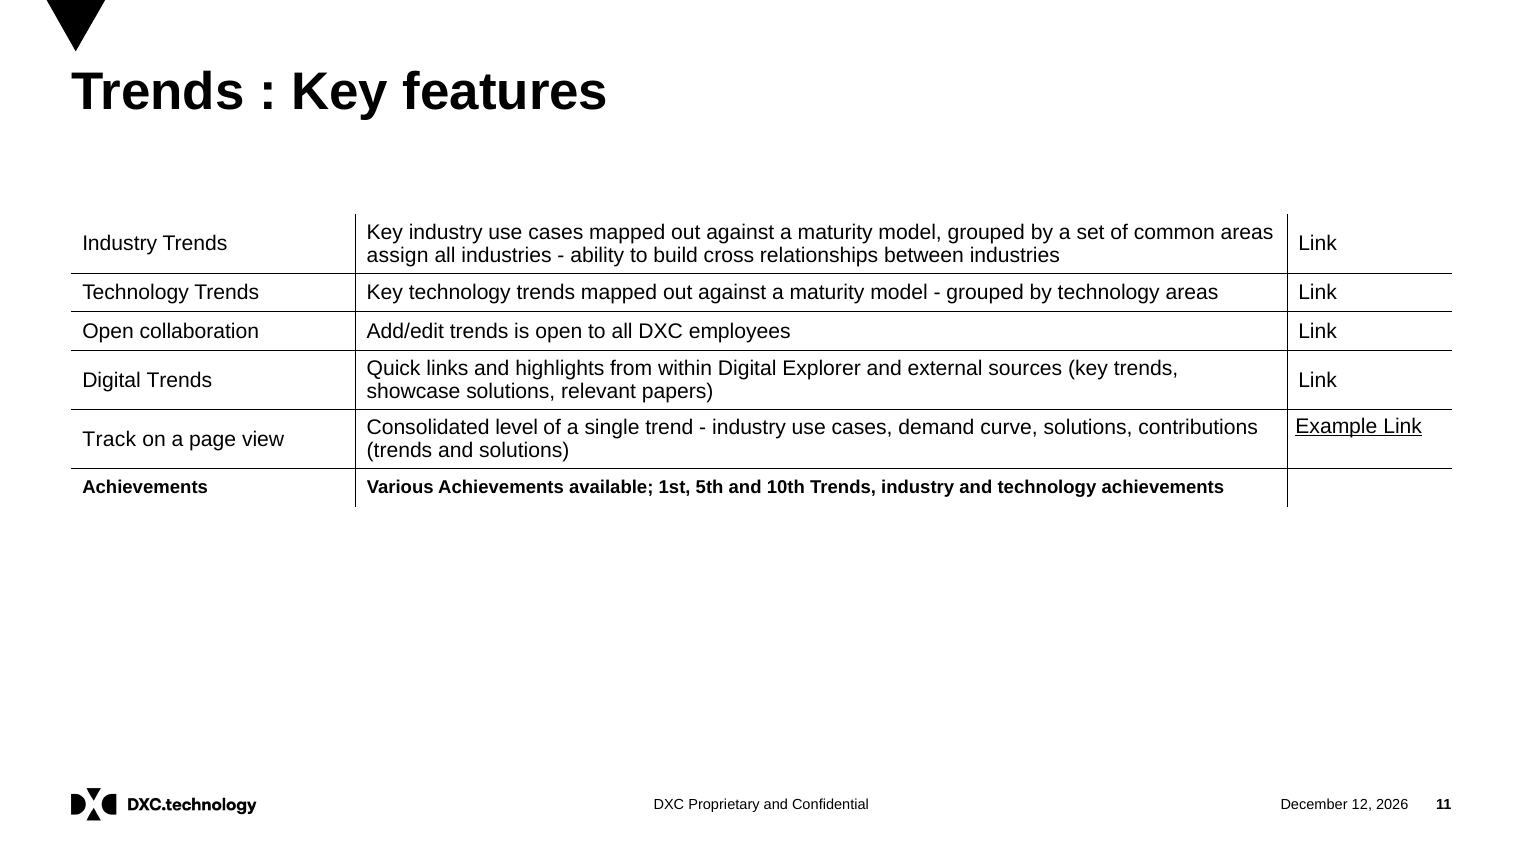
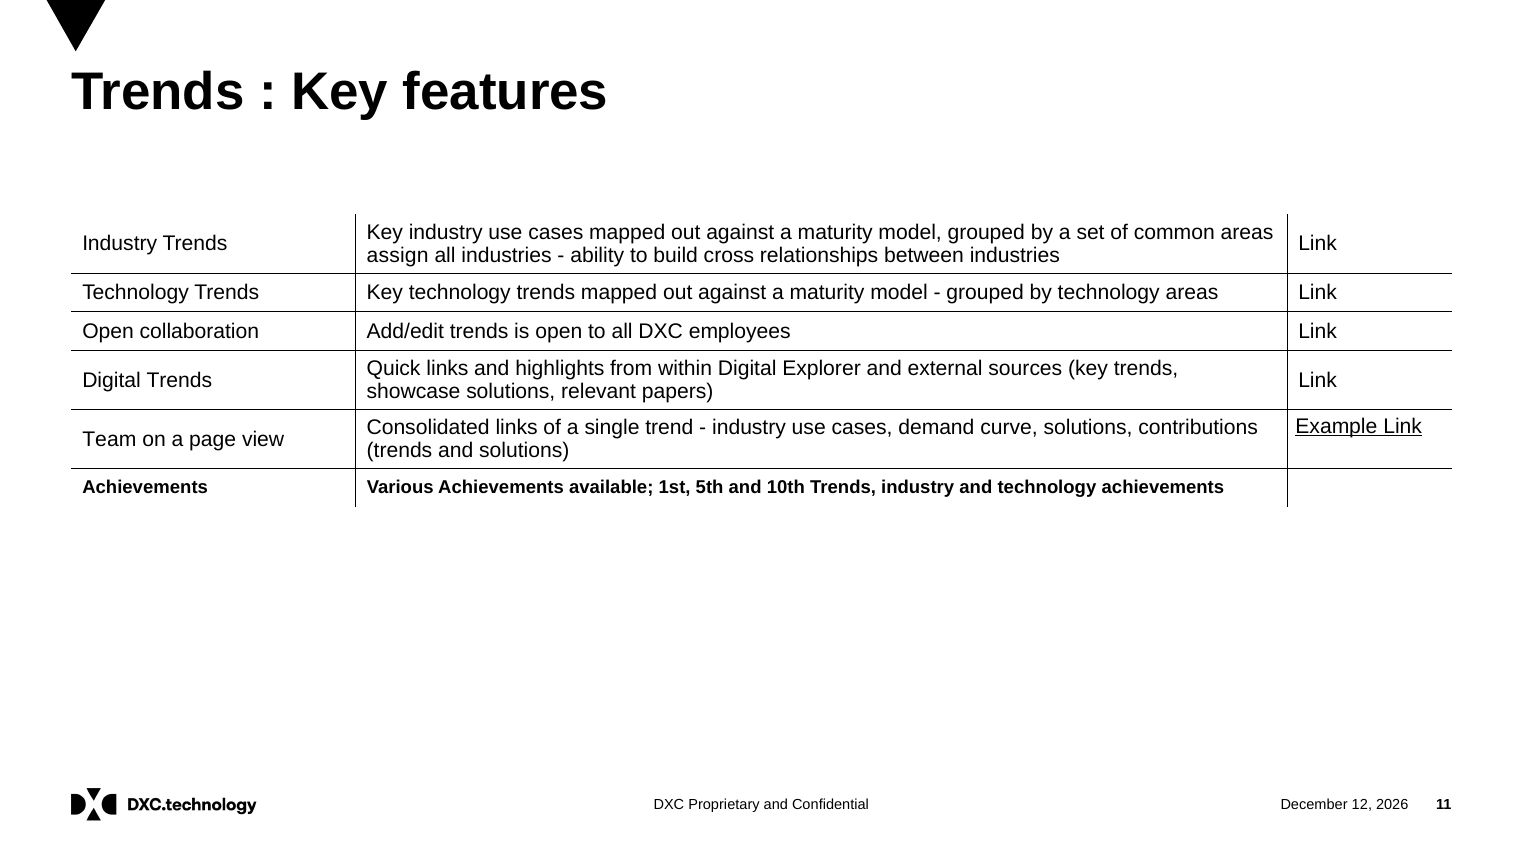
Consolidated level: level -> links (517, 427)
Track: Track -> Team (109, 439)
